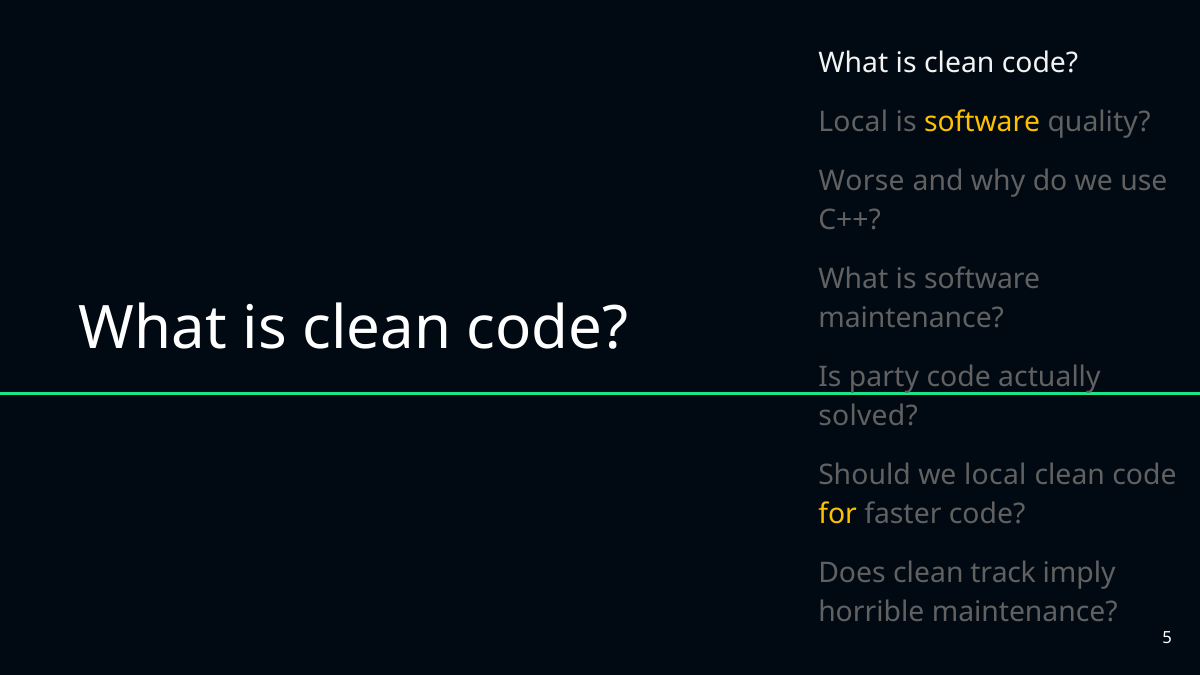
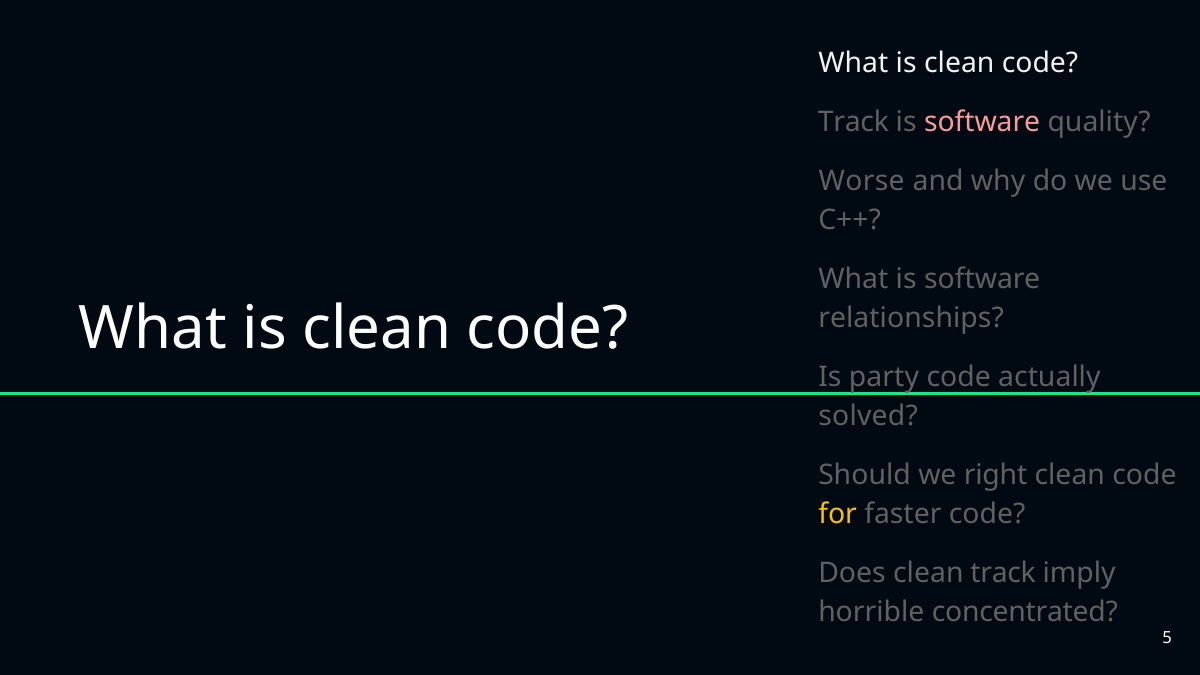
Local: Local -> Track (853, 122)
software colour: yellow -> pink (982, 122)
maintenance: maintenance -> relationships (911, 318)
we local: local -> right (996, 475)
horrible maintenance: maintenance -> concentrated (1025, 613)
